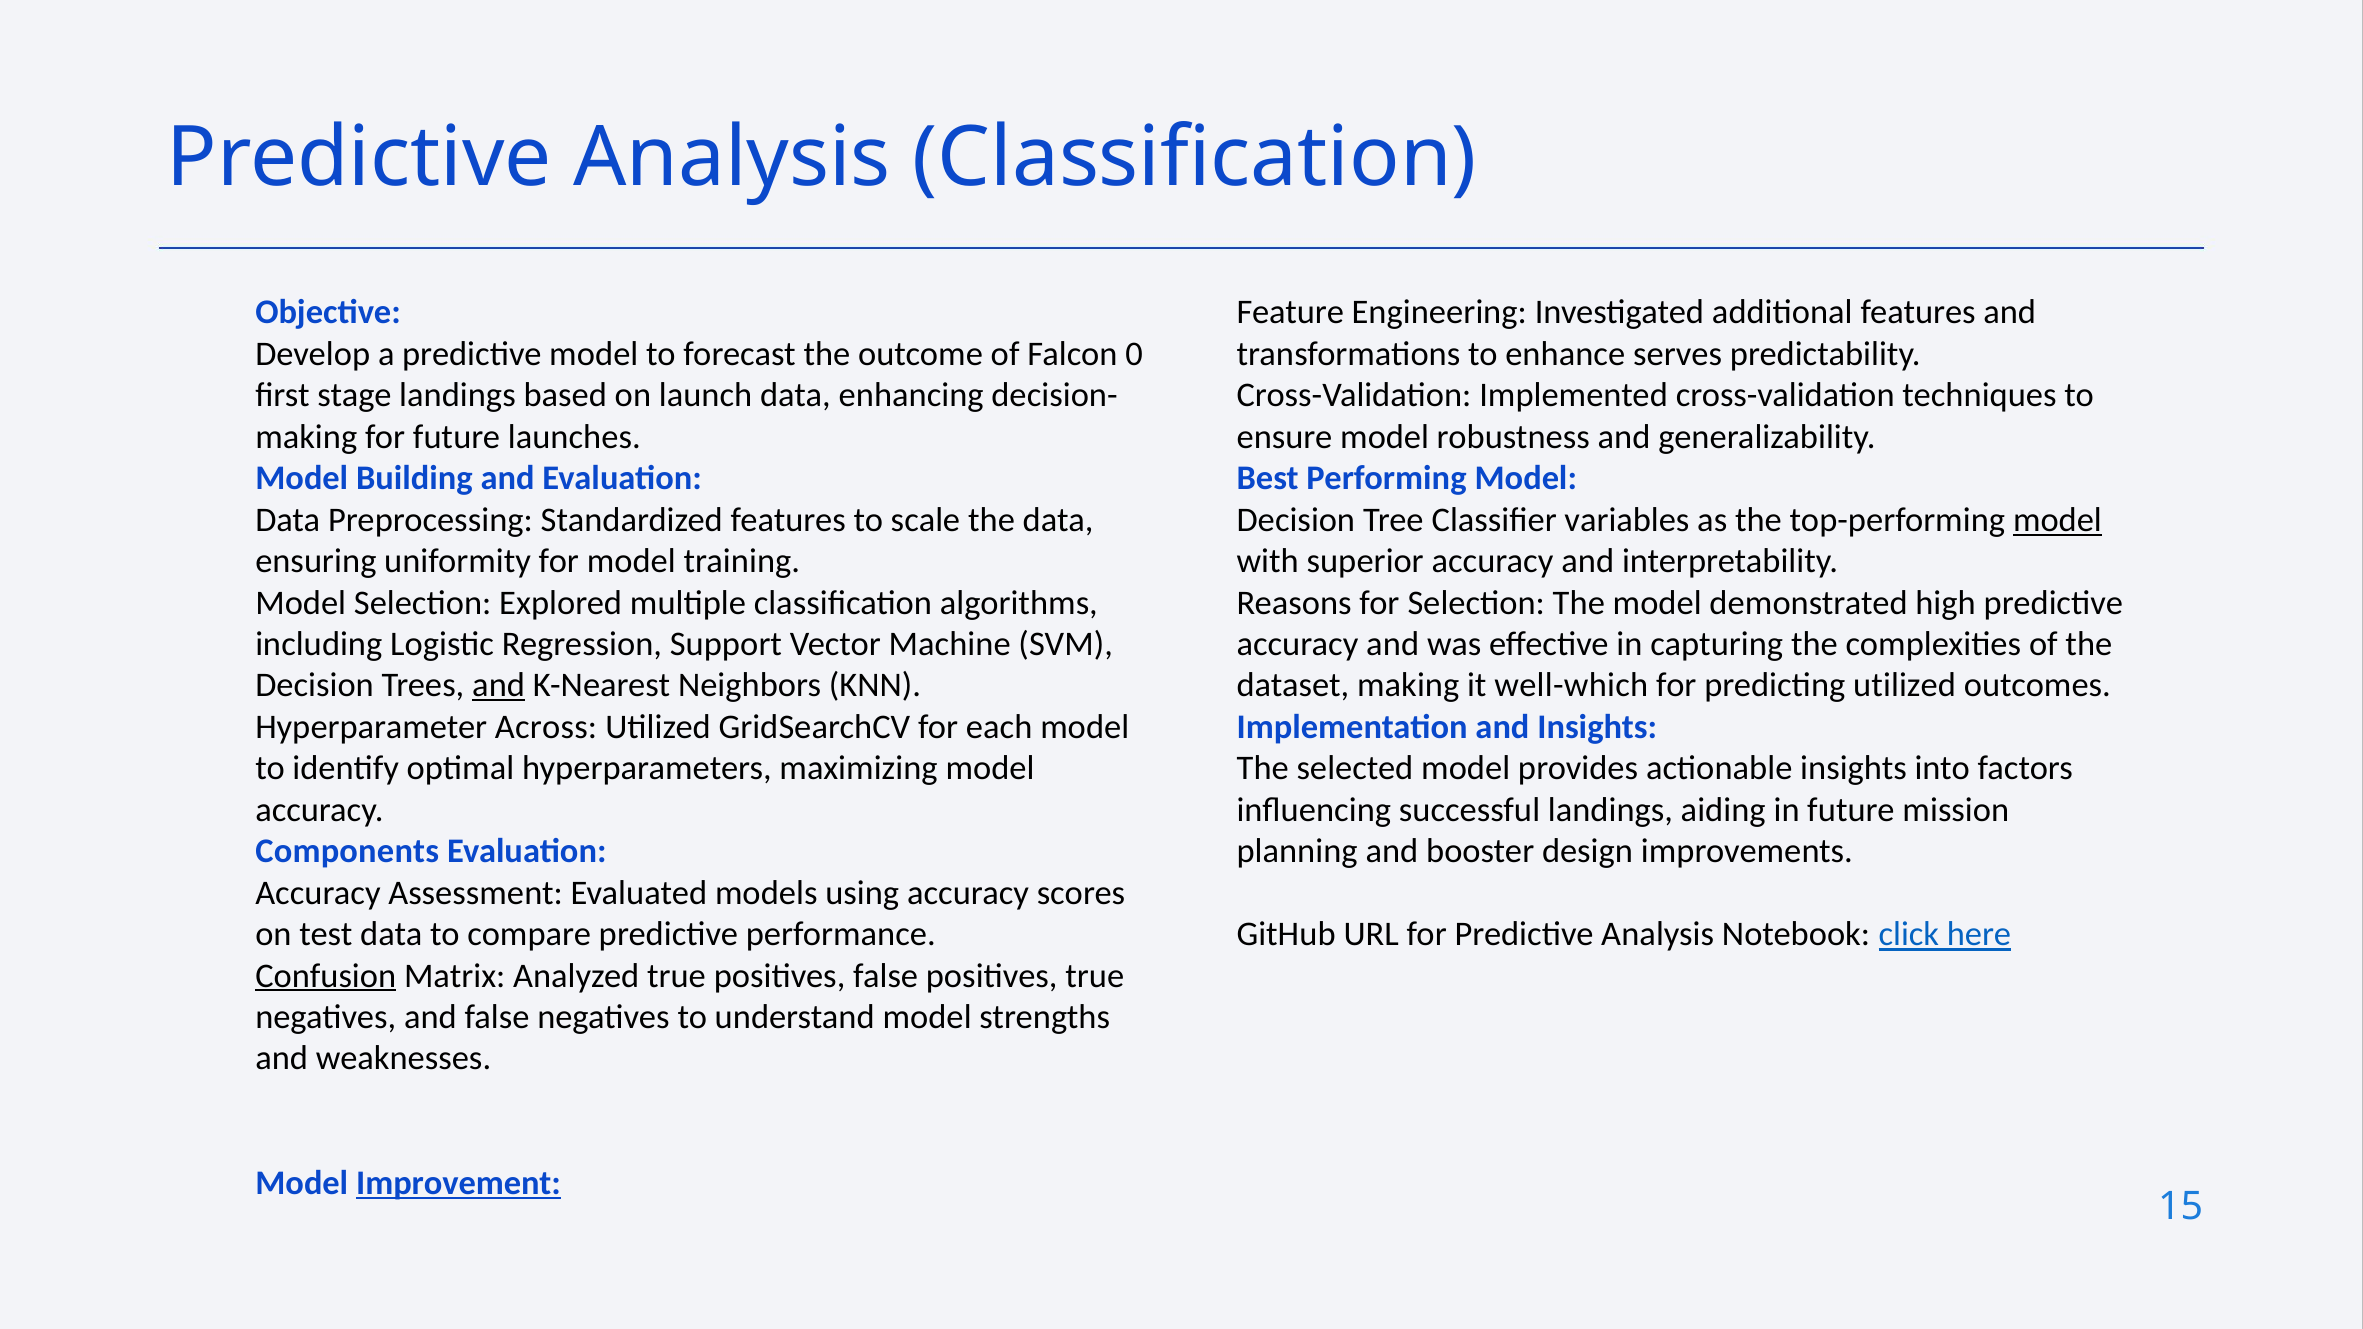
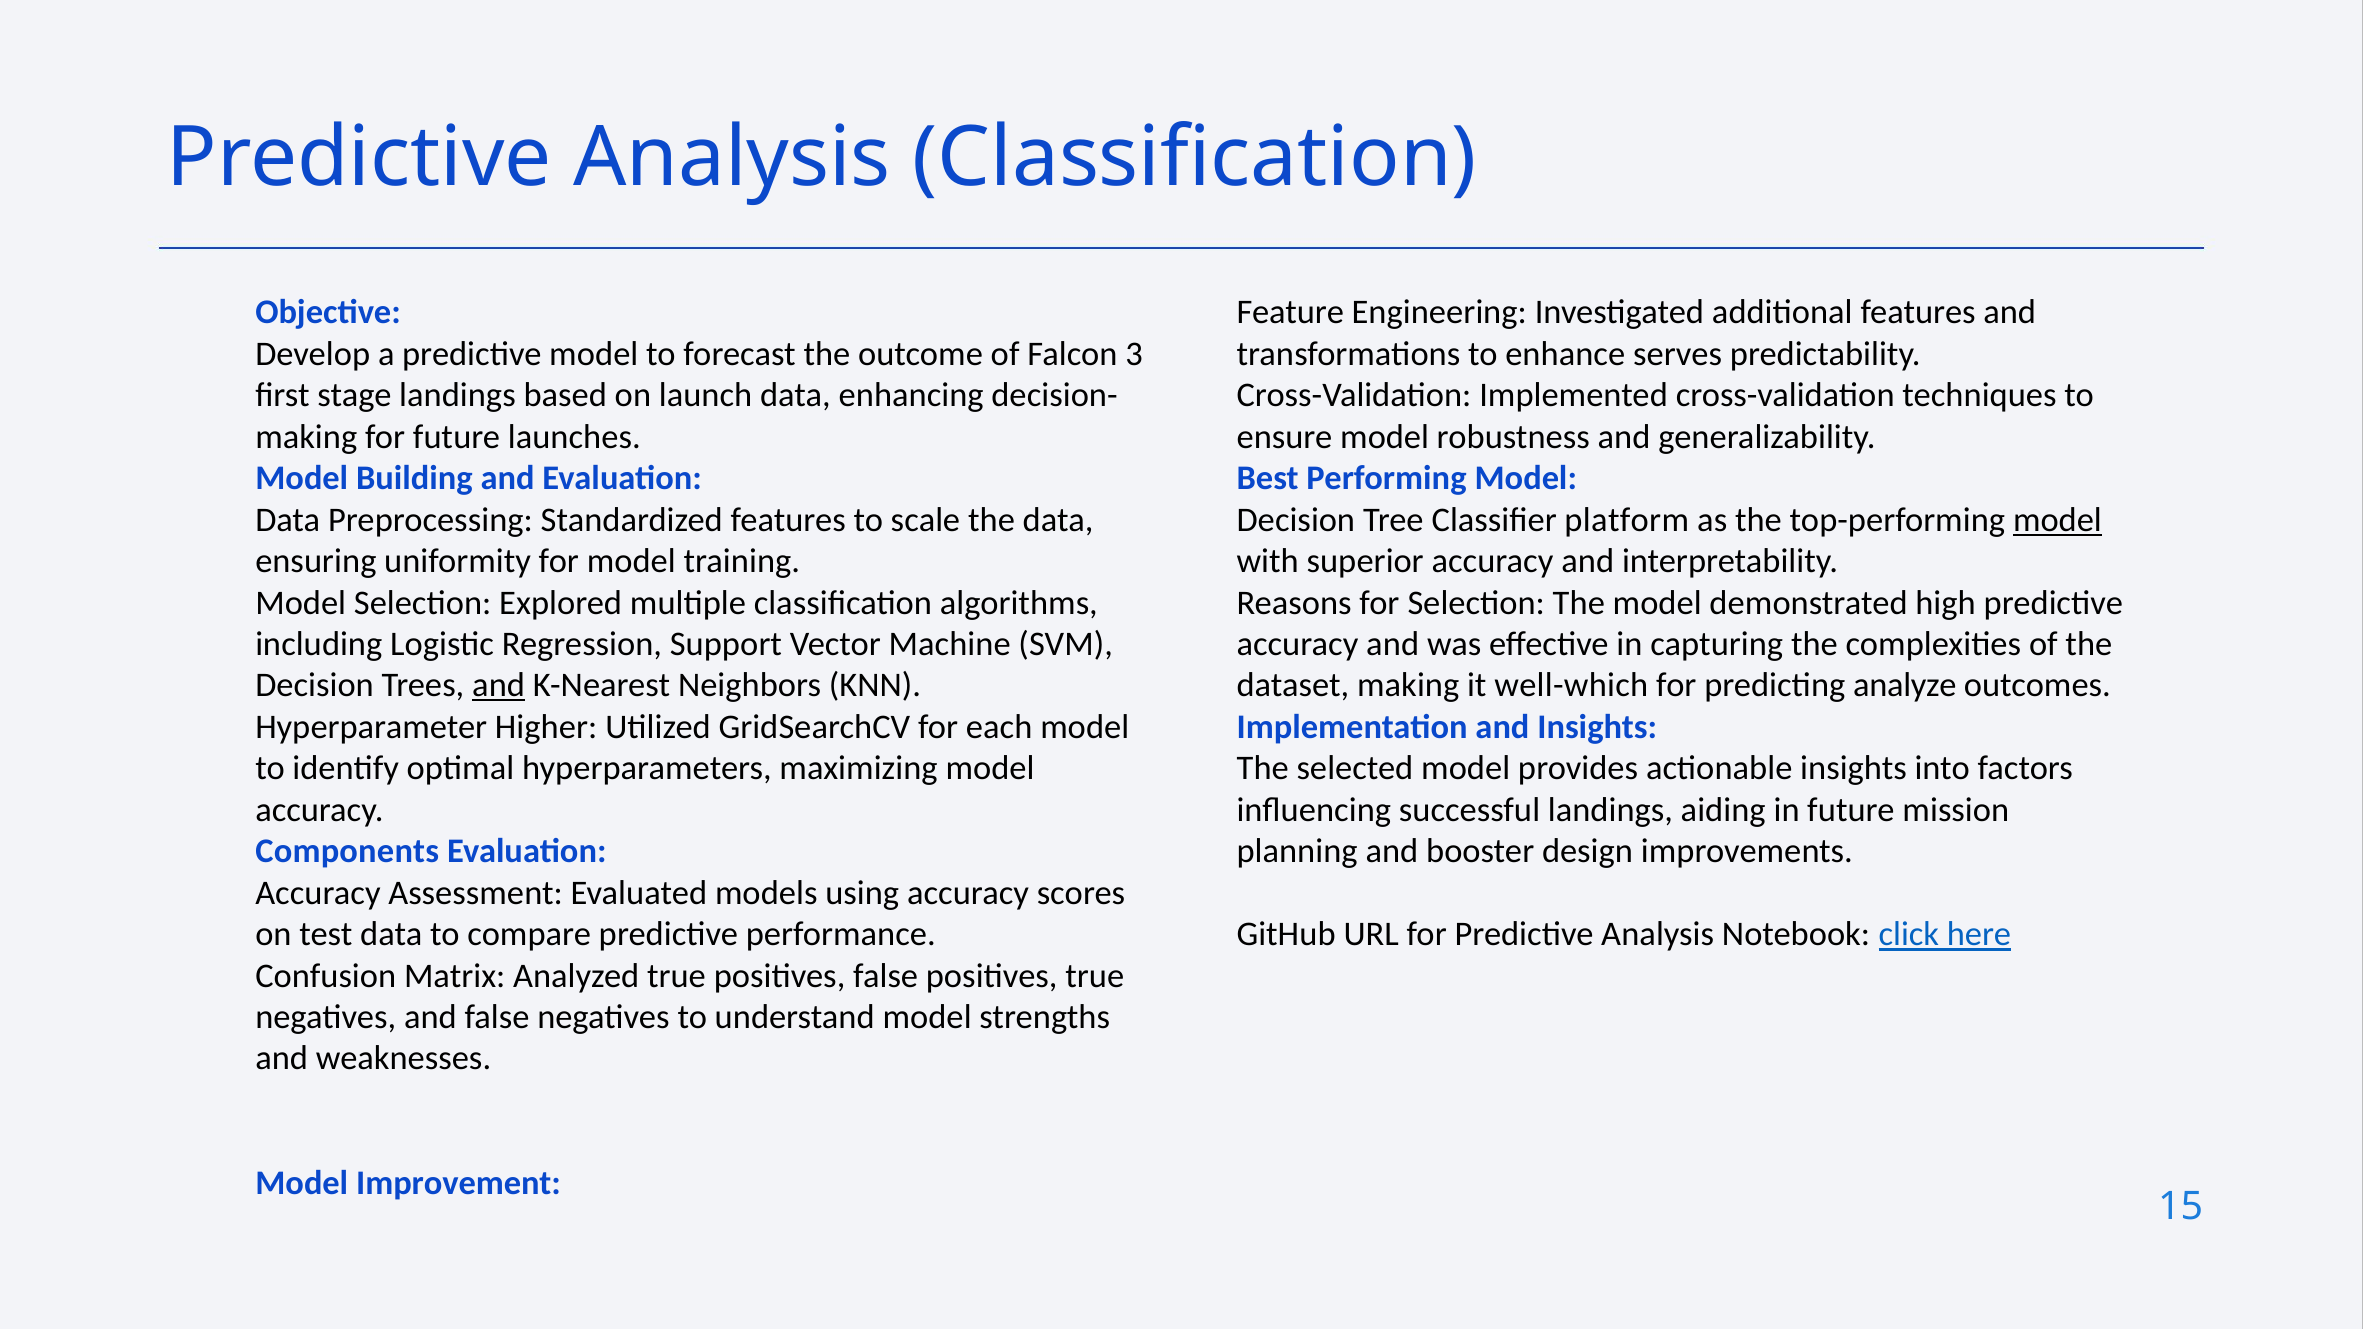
0: 0 -> 3 (1134, 354)
variables: variables -> platform (1627, 520)
predicting utilized: utilized -> analyze (1905, 686)
Across: Across -> Higher (546, 727)
Confusion underline: present -> none (326, 976)
Improvement underline: present -> none (458, 1183)
